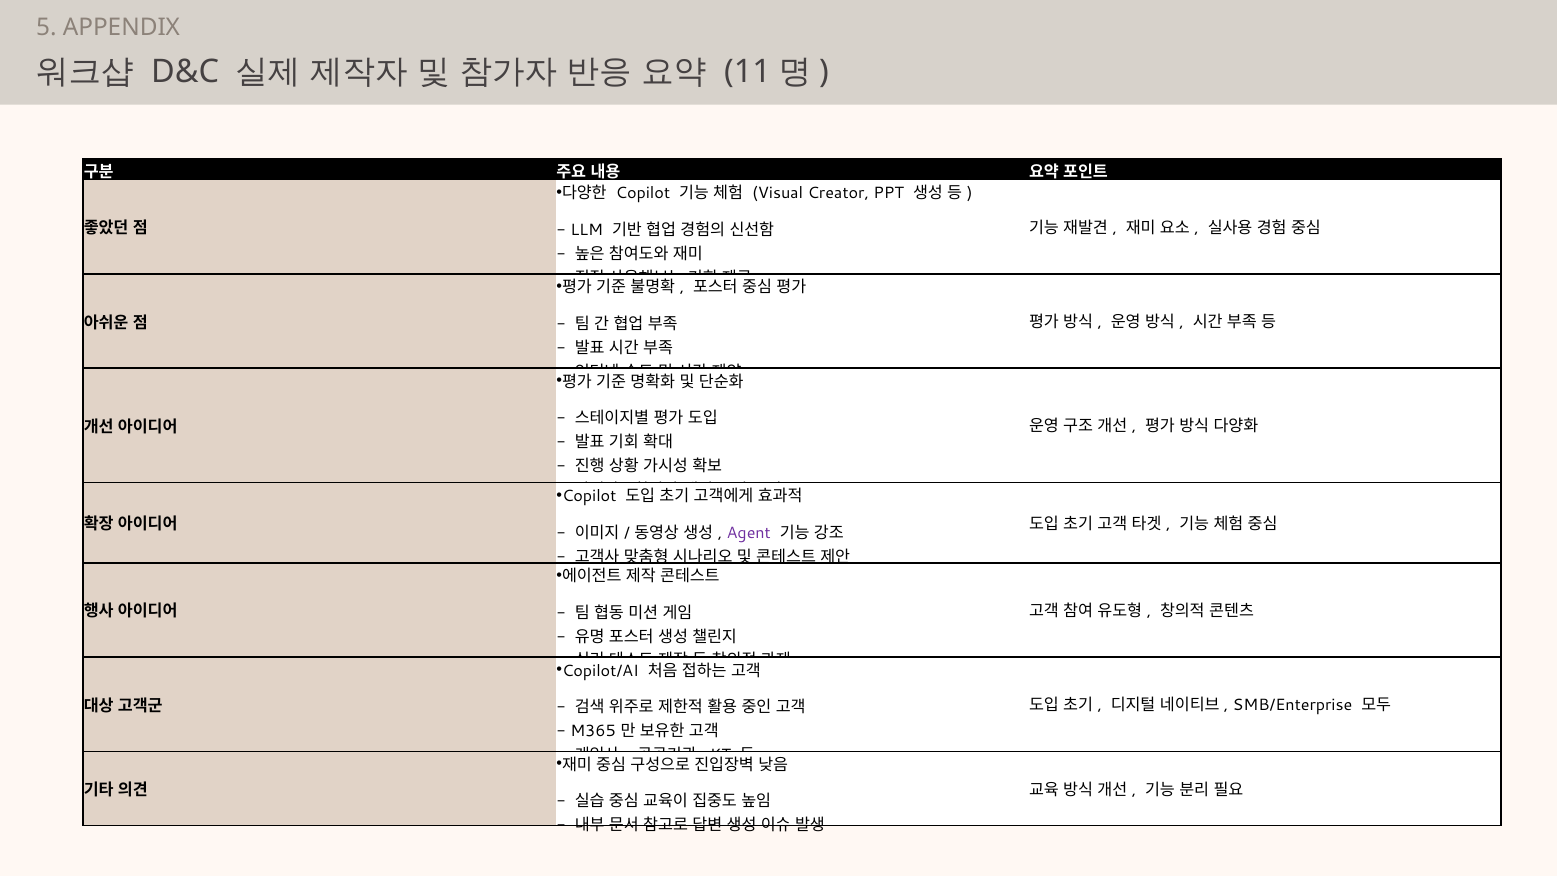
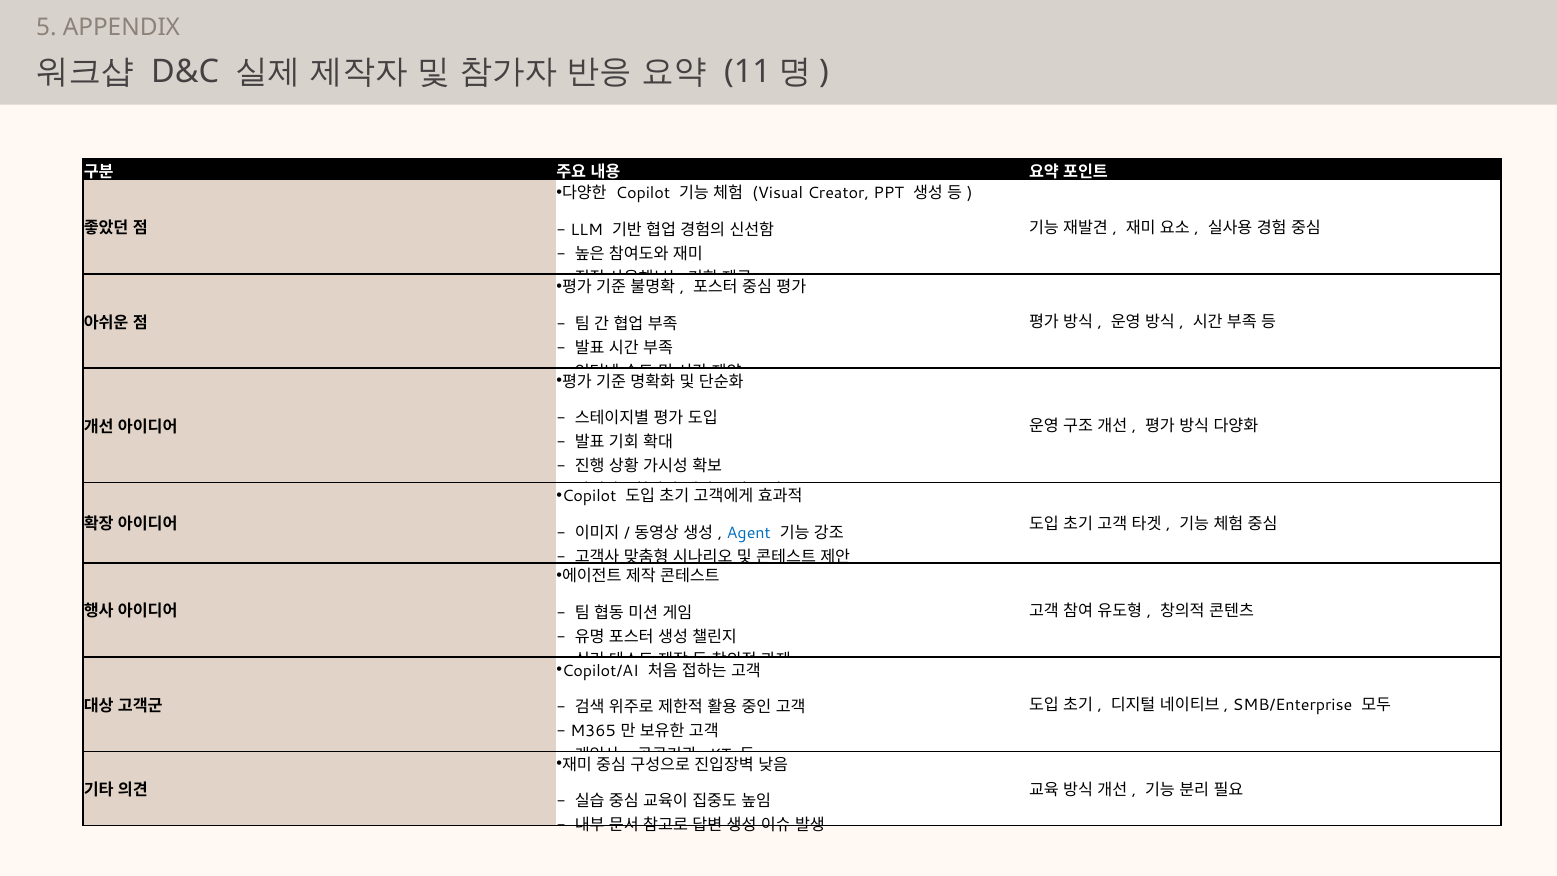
Agent colour: purple -> blue (749, 533)
